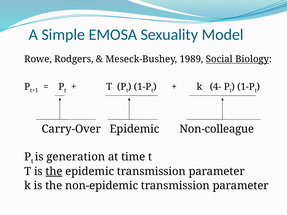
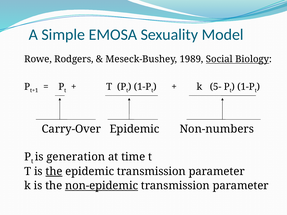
4-: 4- -> 5- (216, 87)
Non-colleague: Non-colleague -> Non-numbers (217, 129)
non-epidemic underline: none -> present (102, 186)
